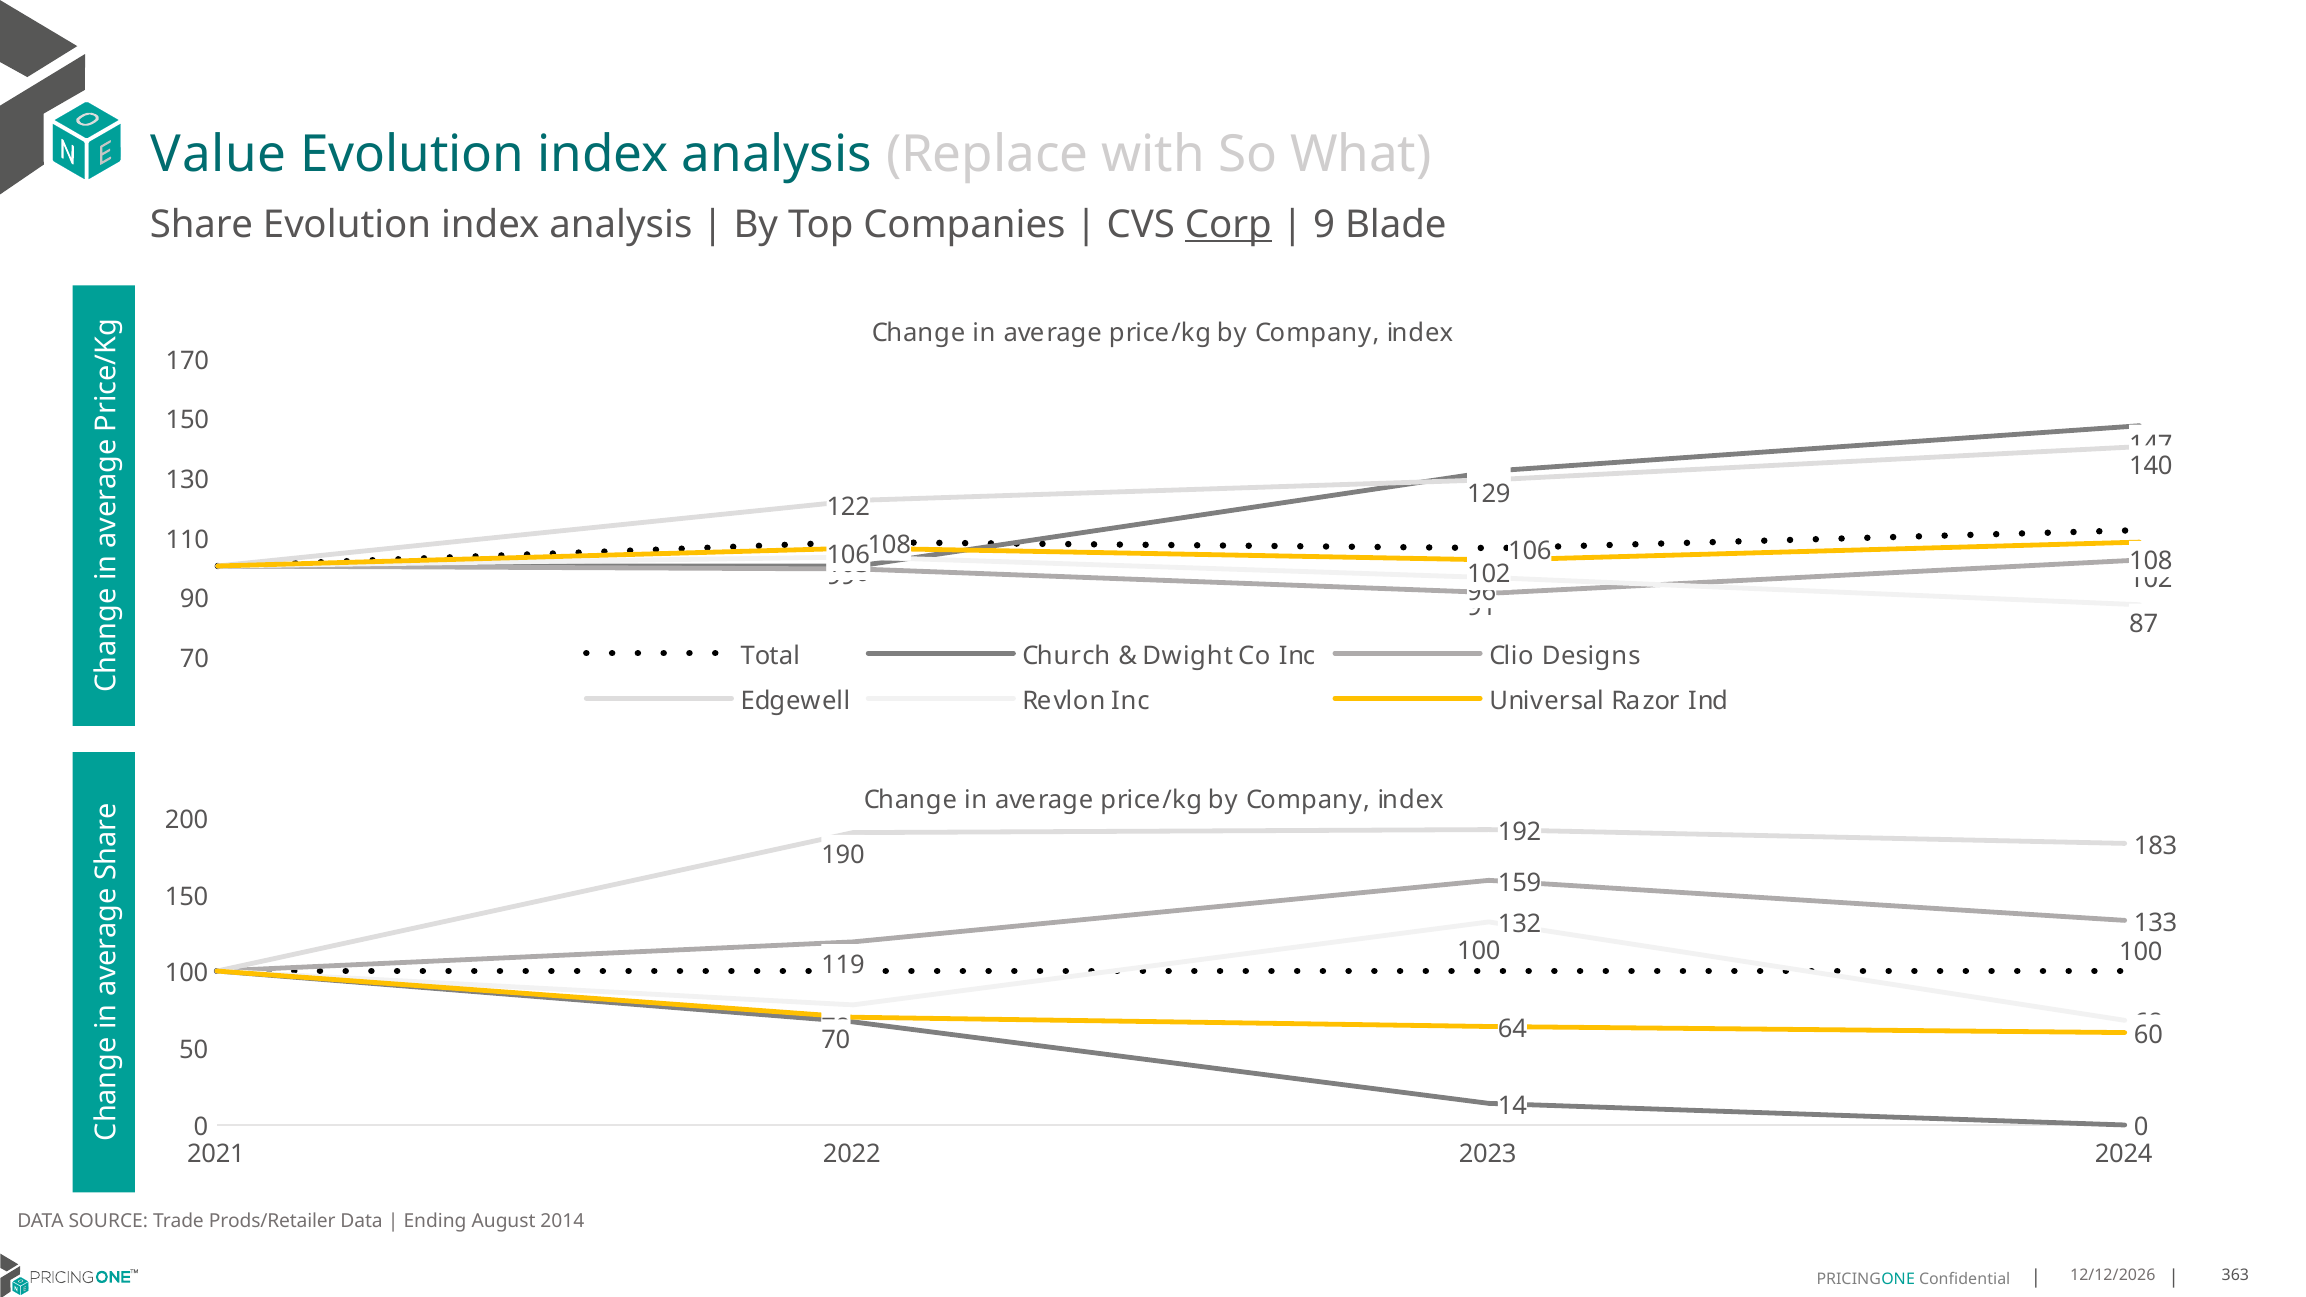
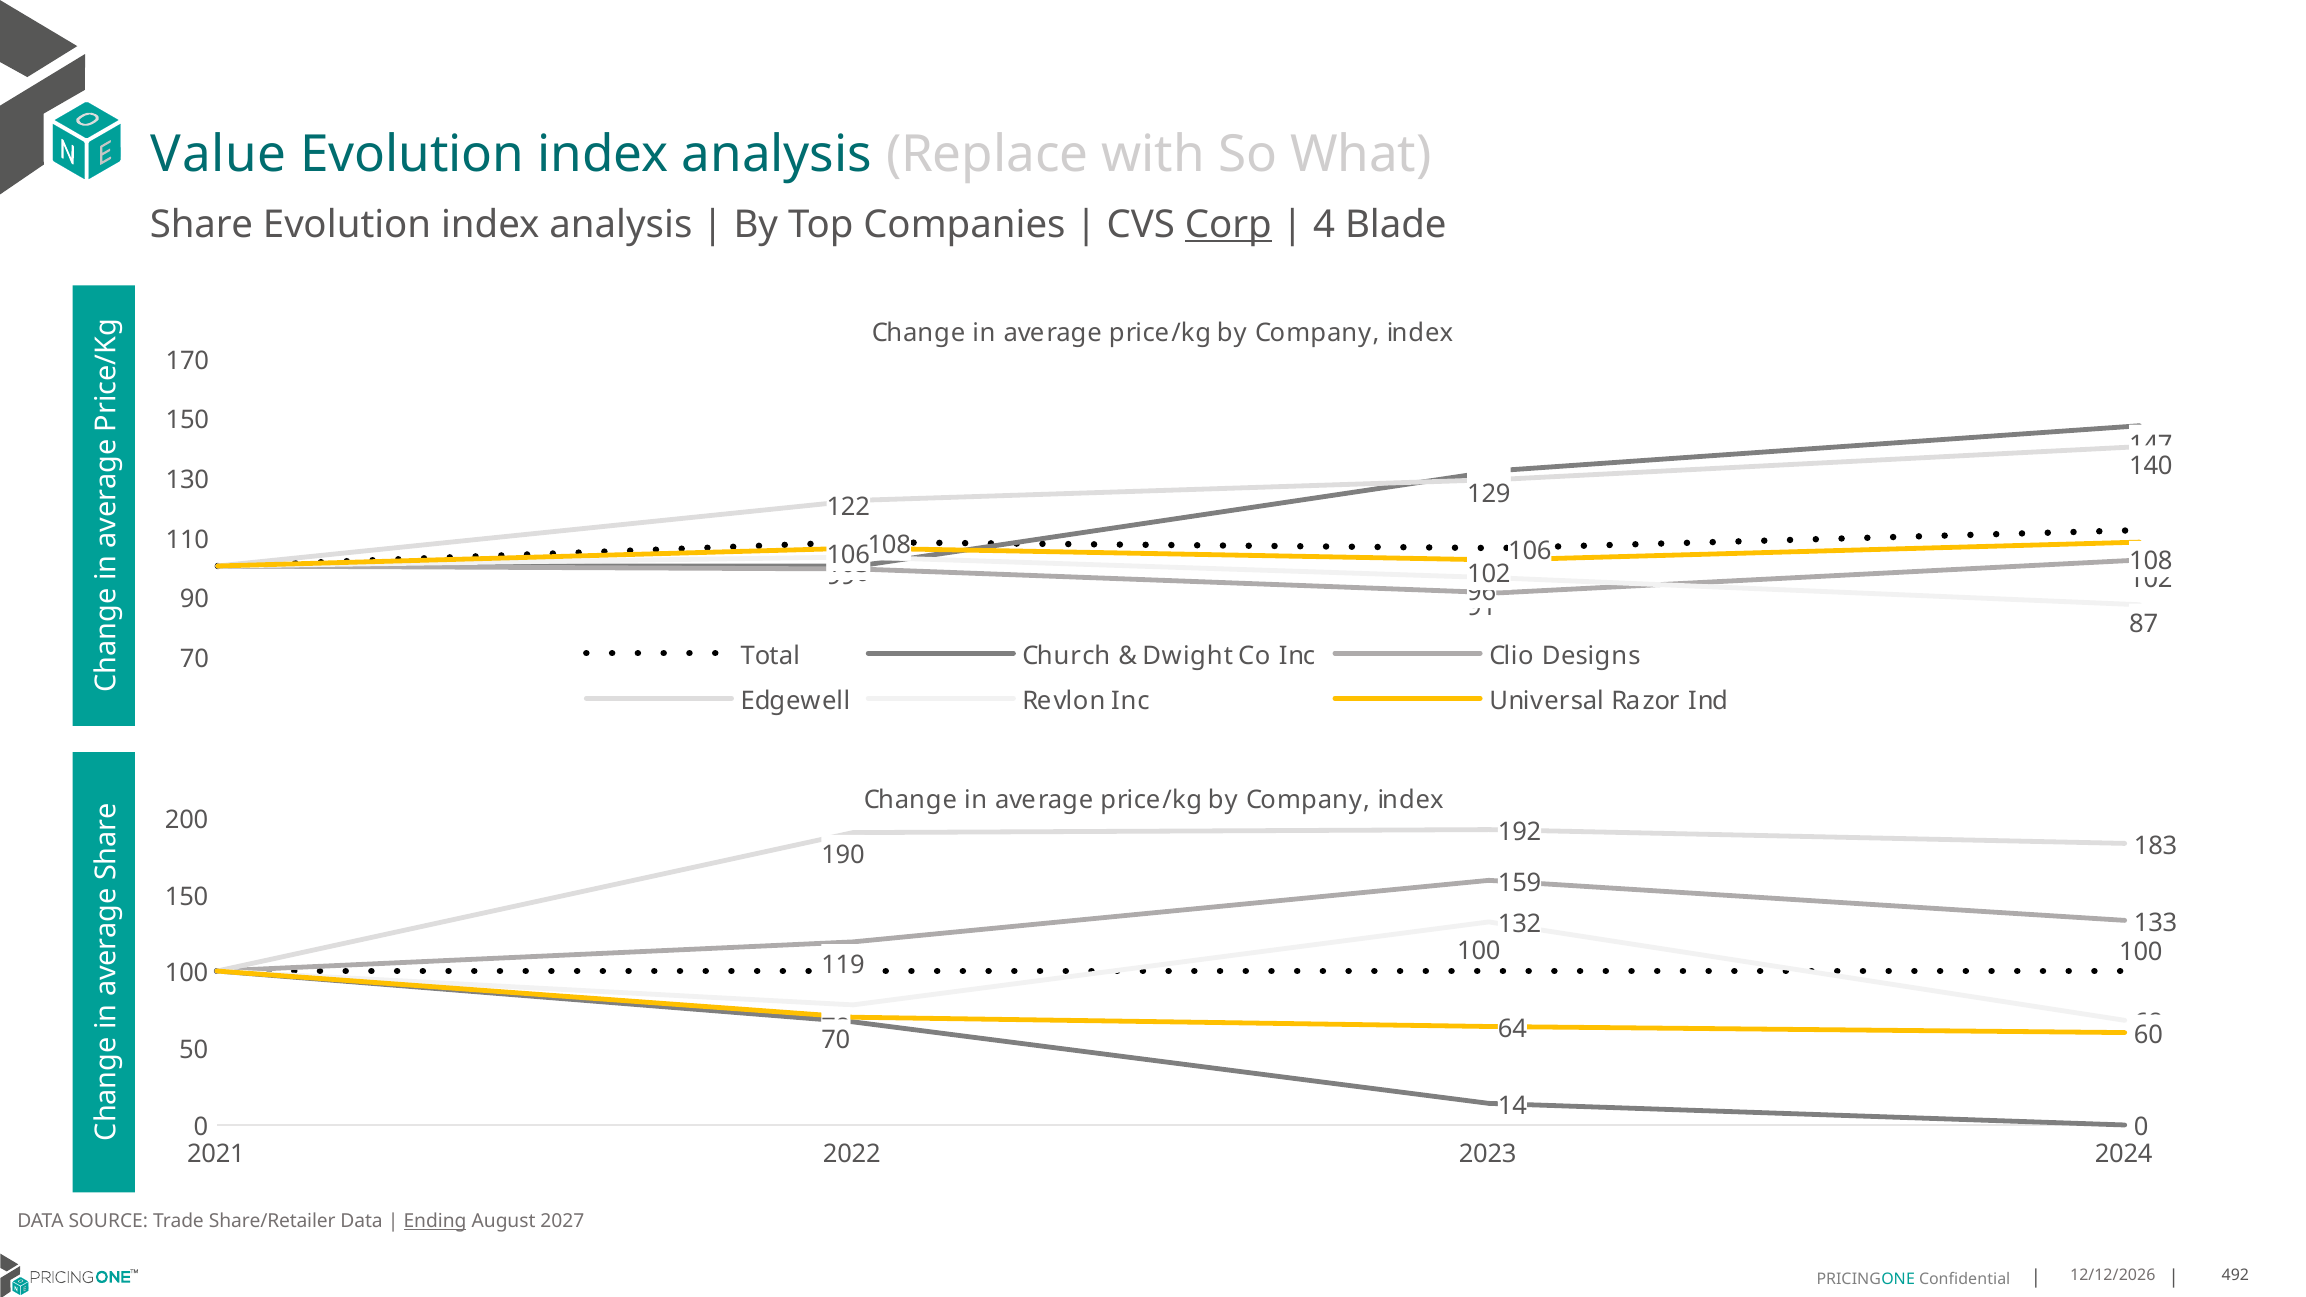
9: 9 -> 4 (1324, 225)
Prods/Retailer: Prods/Retailer -> Share/Retailer (272, 1222)
Ending underline: none -> present (435, 1222)
2014: 2014 -> 2027 (562, 1222)
363: 363 -> 492 (2235, 1275)
